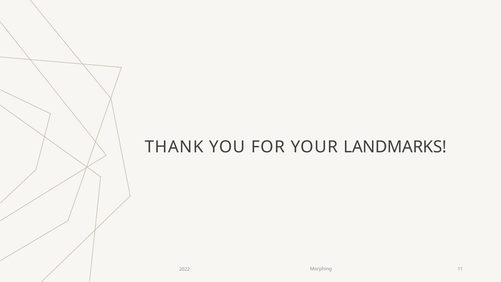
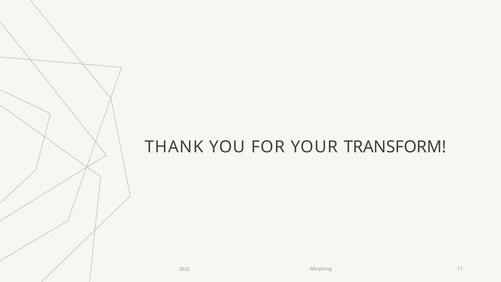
LANDMARKS: LANDMARKS -> TRANSFORM (395, 147)
